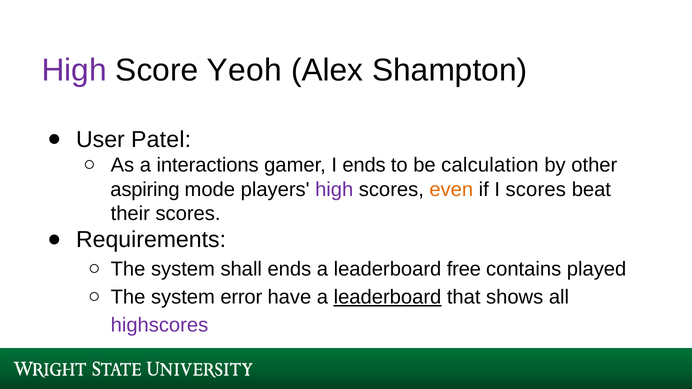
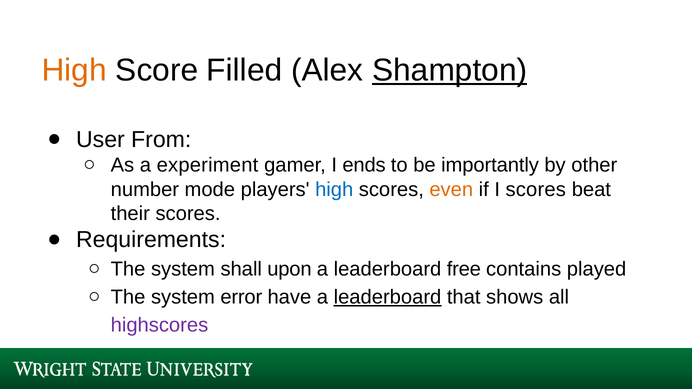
High colour: purple -> orange (74, 70)
Yeoh: Yeoh -> Filled (244, 70)
Shampton underline: none -> present (450, 70)
Patel: Patel -> From (161, 140)
interactions: interactions -> experiment (207, 165)
calculation: calculation -> importantly (490, 165)
aspiring: aspiring -> number (145, 190)
high colour: purple -> blue (334, 190)
shall ends: ends -> upon (289, 269)
